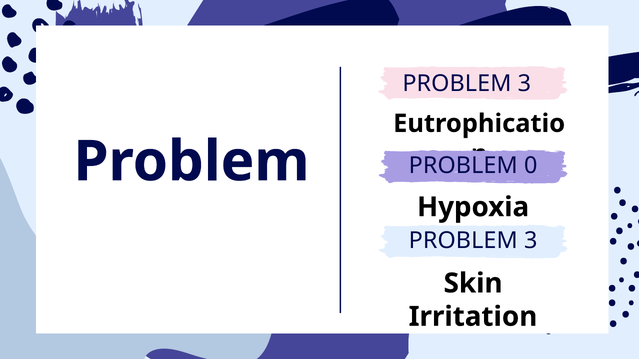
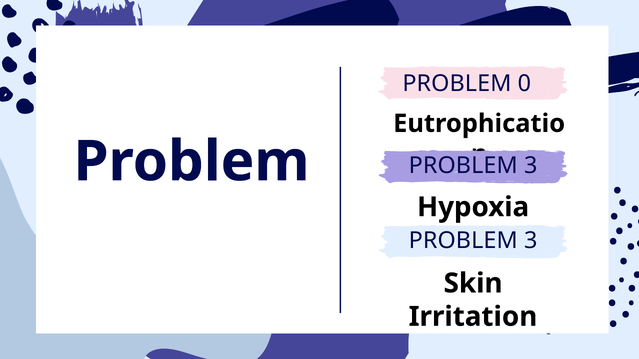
3: 3 -> 0 (524, 84)
0: 0 -> 3 (531, 166)
